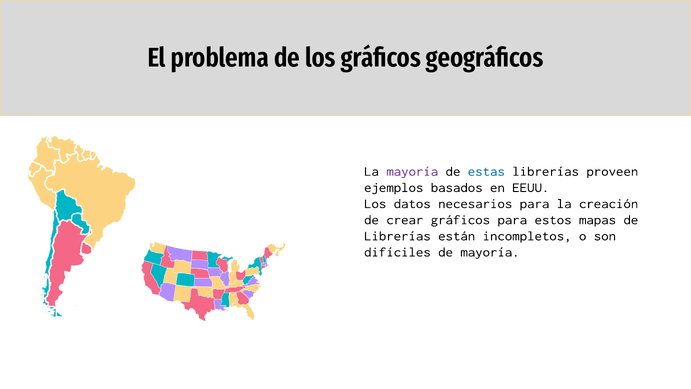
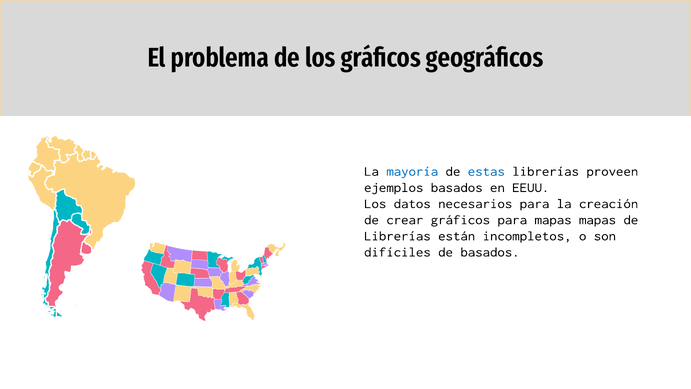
mayoría colour: purple -> blue (412, 171)
para estos: estos -> mapas (553, 220)
de mayoría: mayoría -> basados (490, 252)
